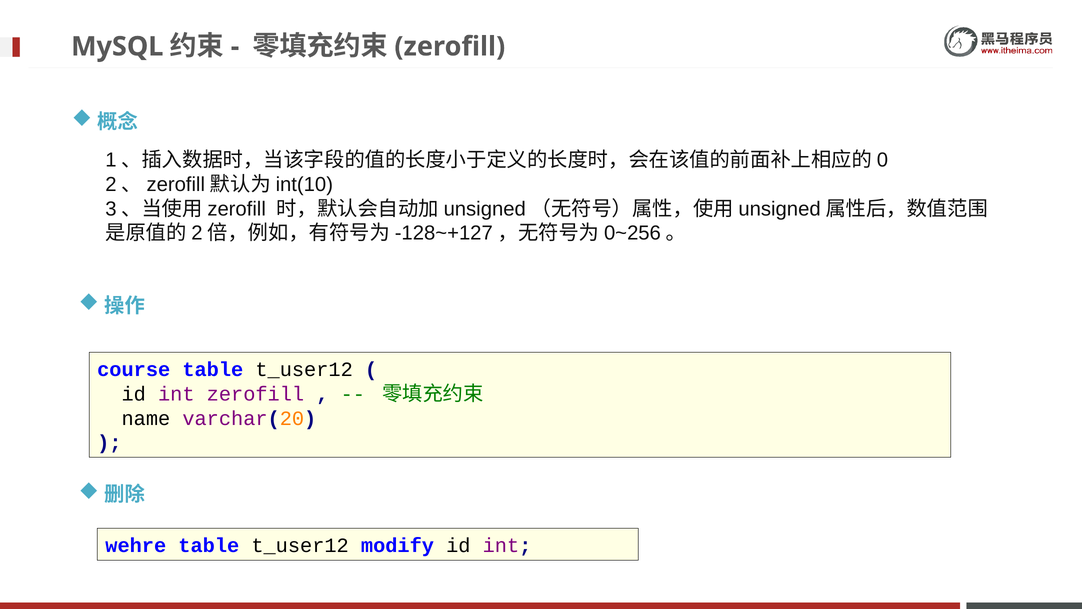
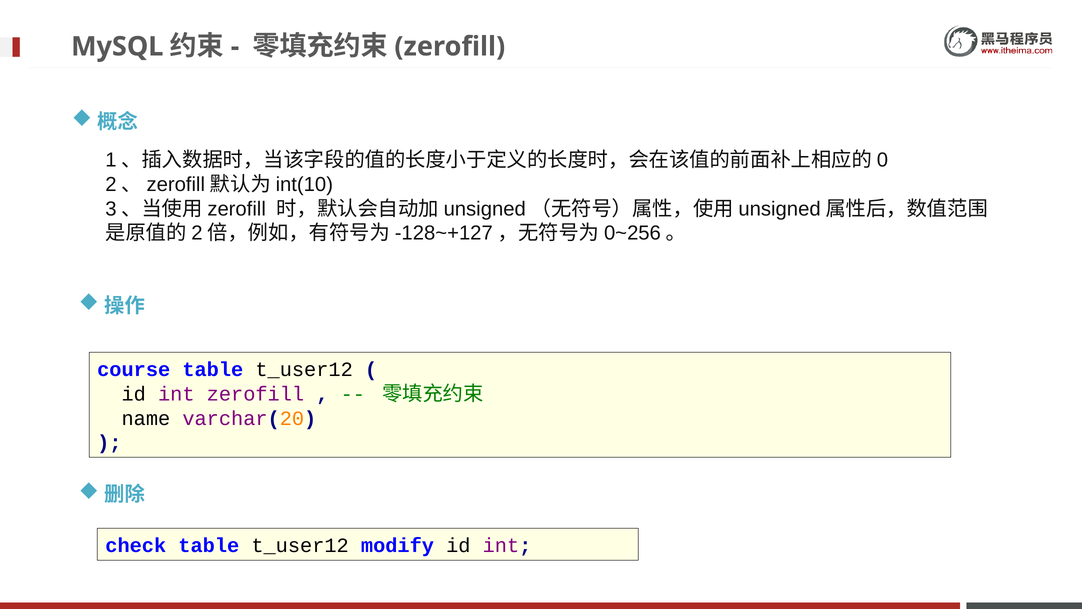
wehre: wehre -> check (136, 545)
